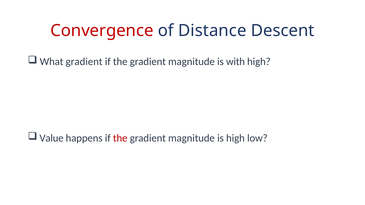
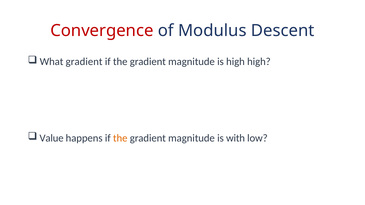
Distance: Distance -> Modulus (212, 31)
is with: with -> high (235, 62)
the colour: red -> orange (120, 138)
is high: high -> with (236, 138)
